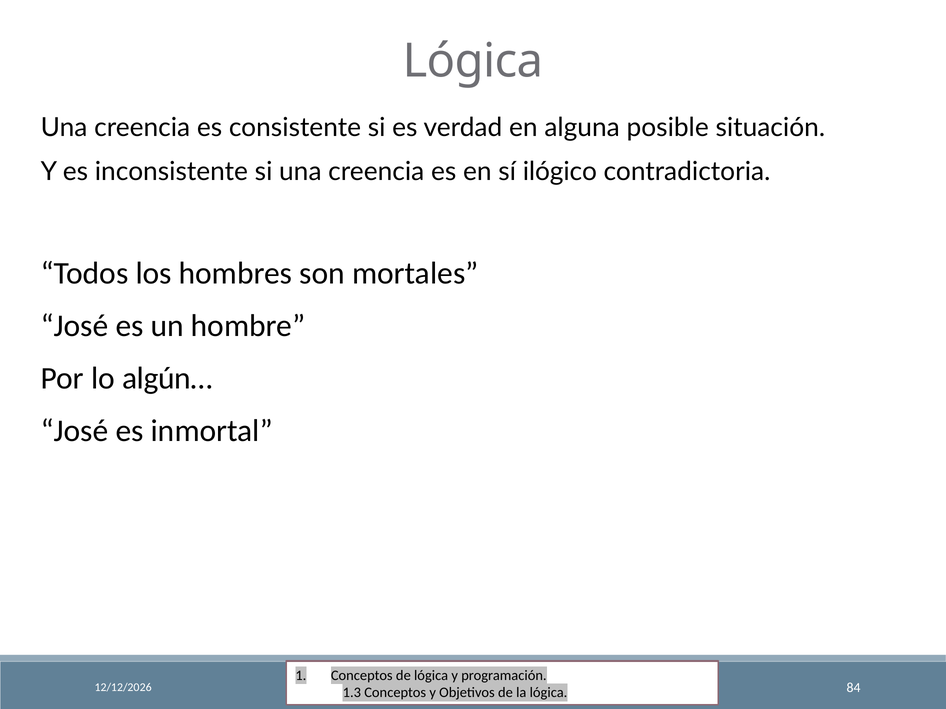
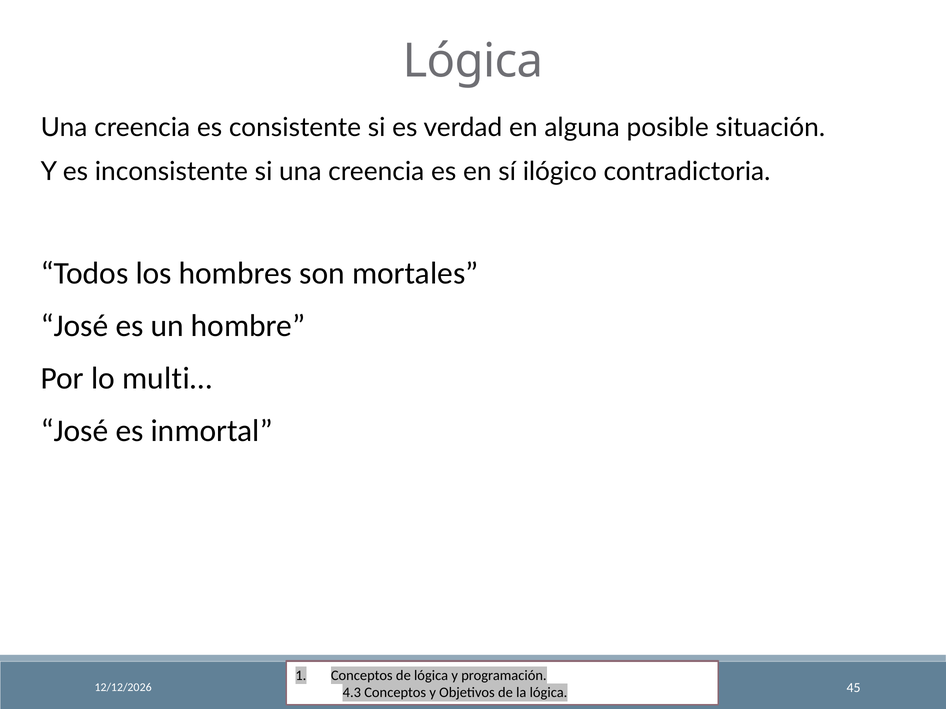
algún…: algún… -> multi… (167, 379)
84: 84 -> 45 (854, 688)
1.3: 1.3 -> 4.3 (352, 693)
